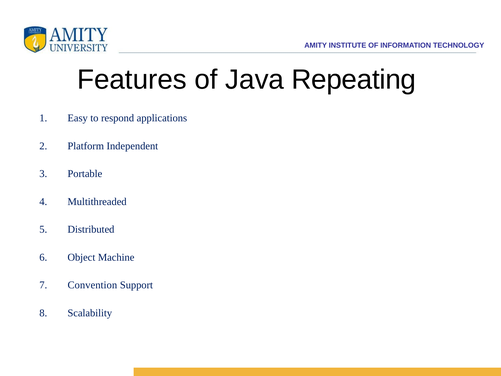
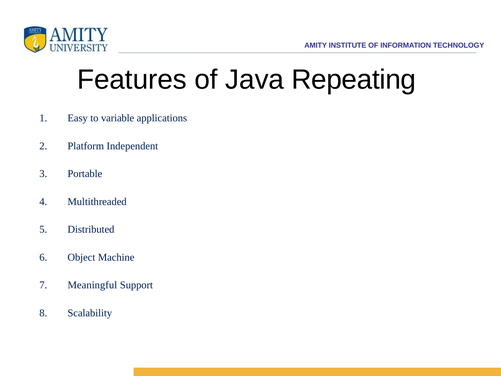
respond: respond -> variable (118, 118)
Convention: Convention -> Meaningful (92, 285)
